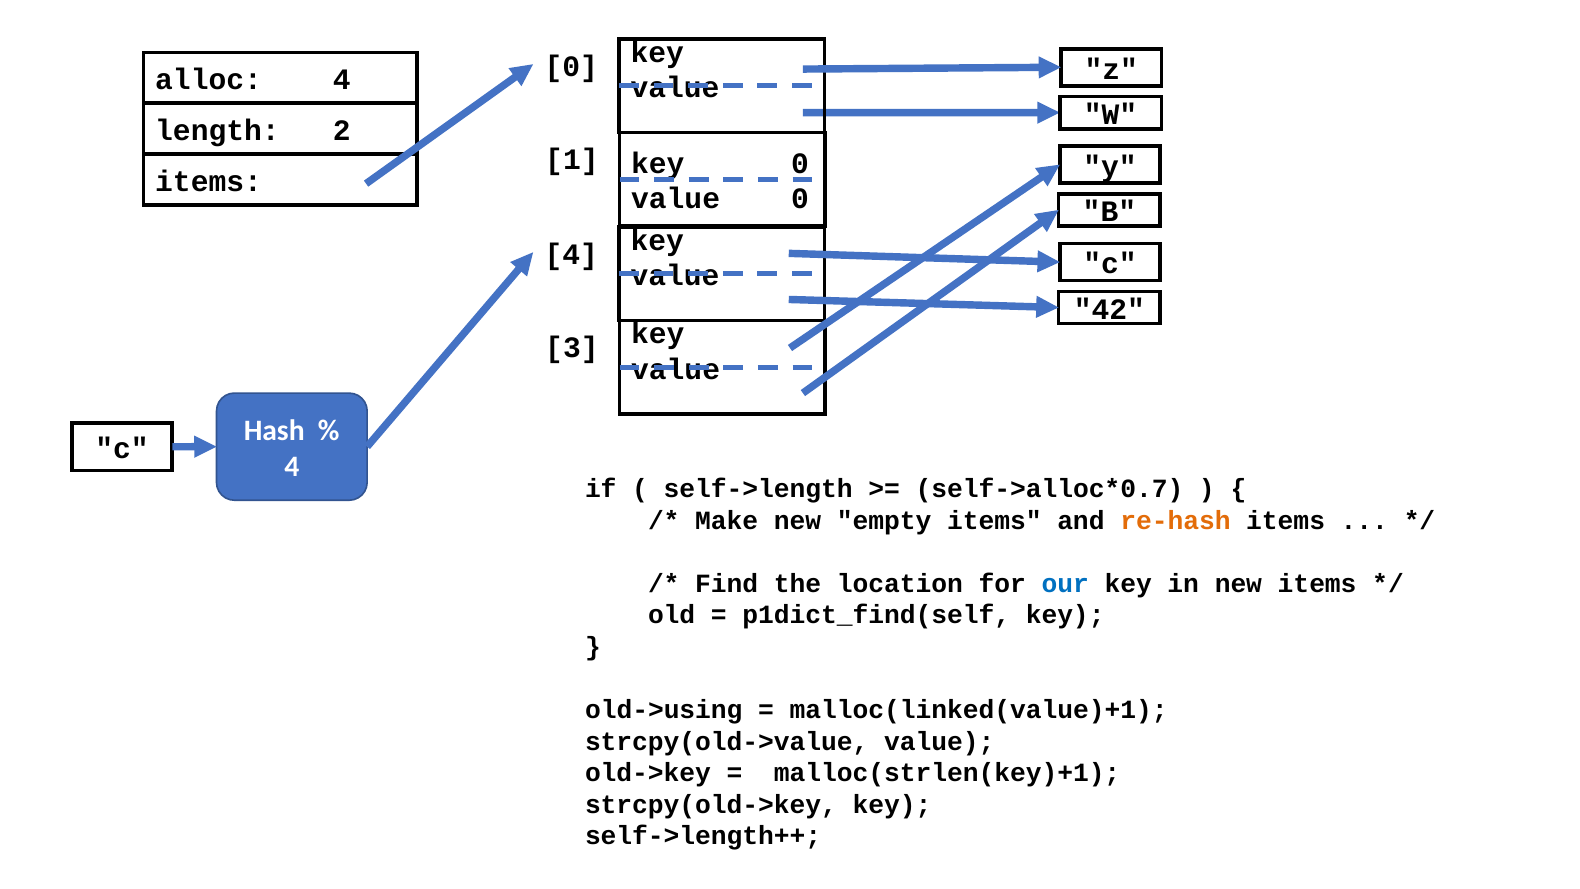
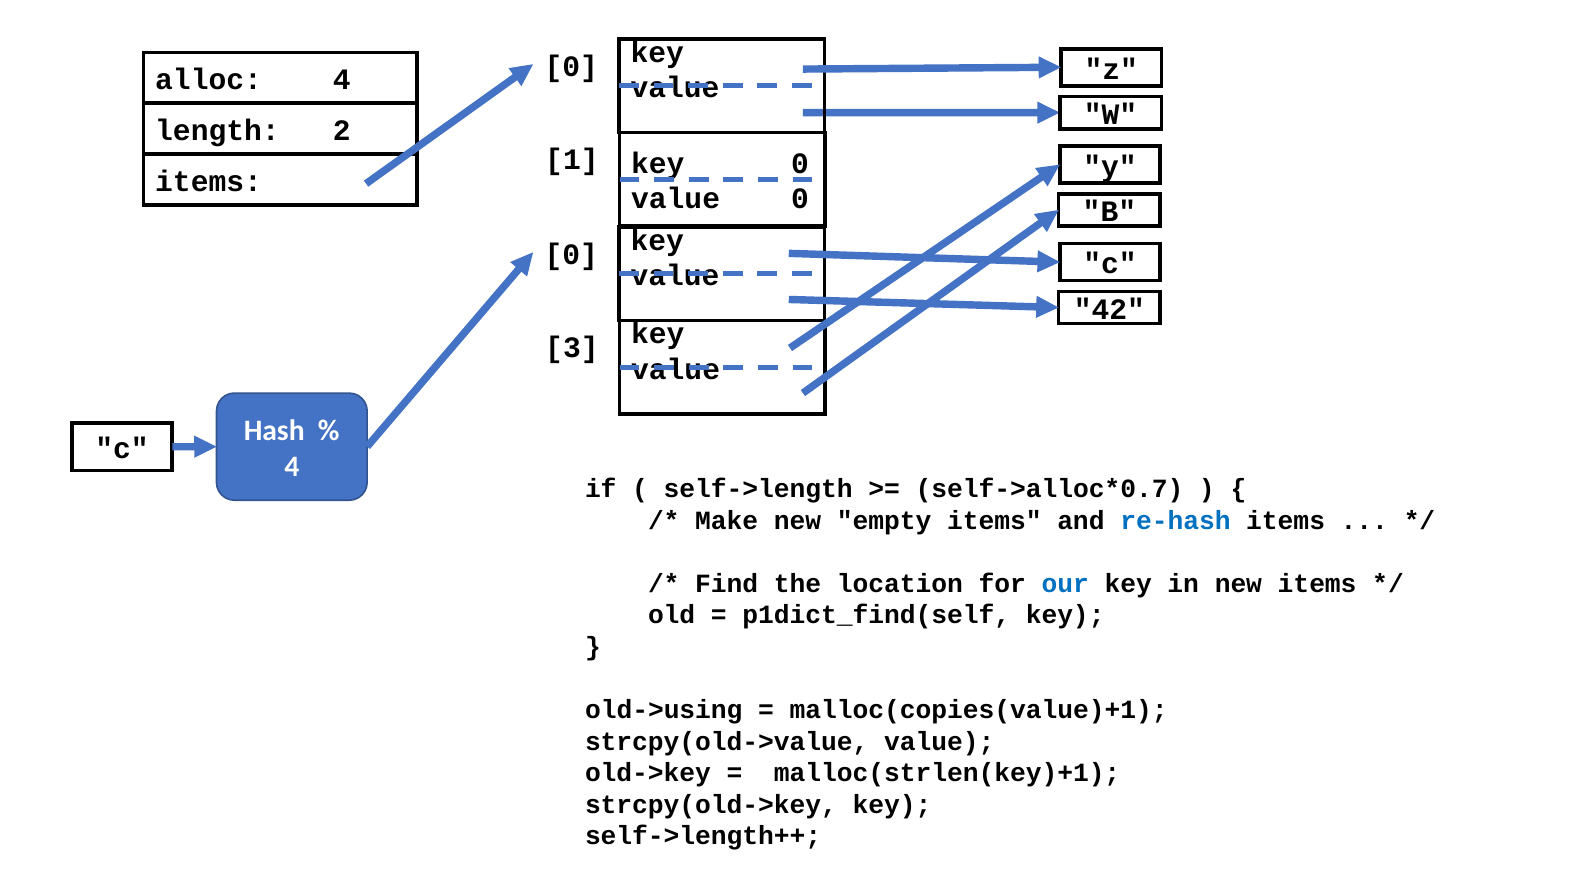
4: 4 -> 0 (571, 254)
re-hash colour: orange -> blue (1175, 520)
malloc(linked(value)+1: malloc(linked(value)+1 -> malloc(copies(value)+1 (979, 710)
